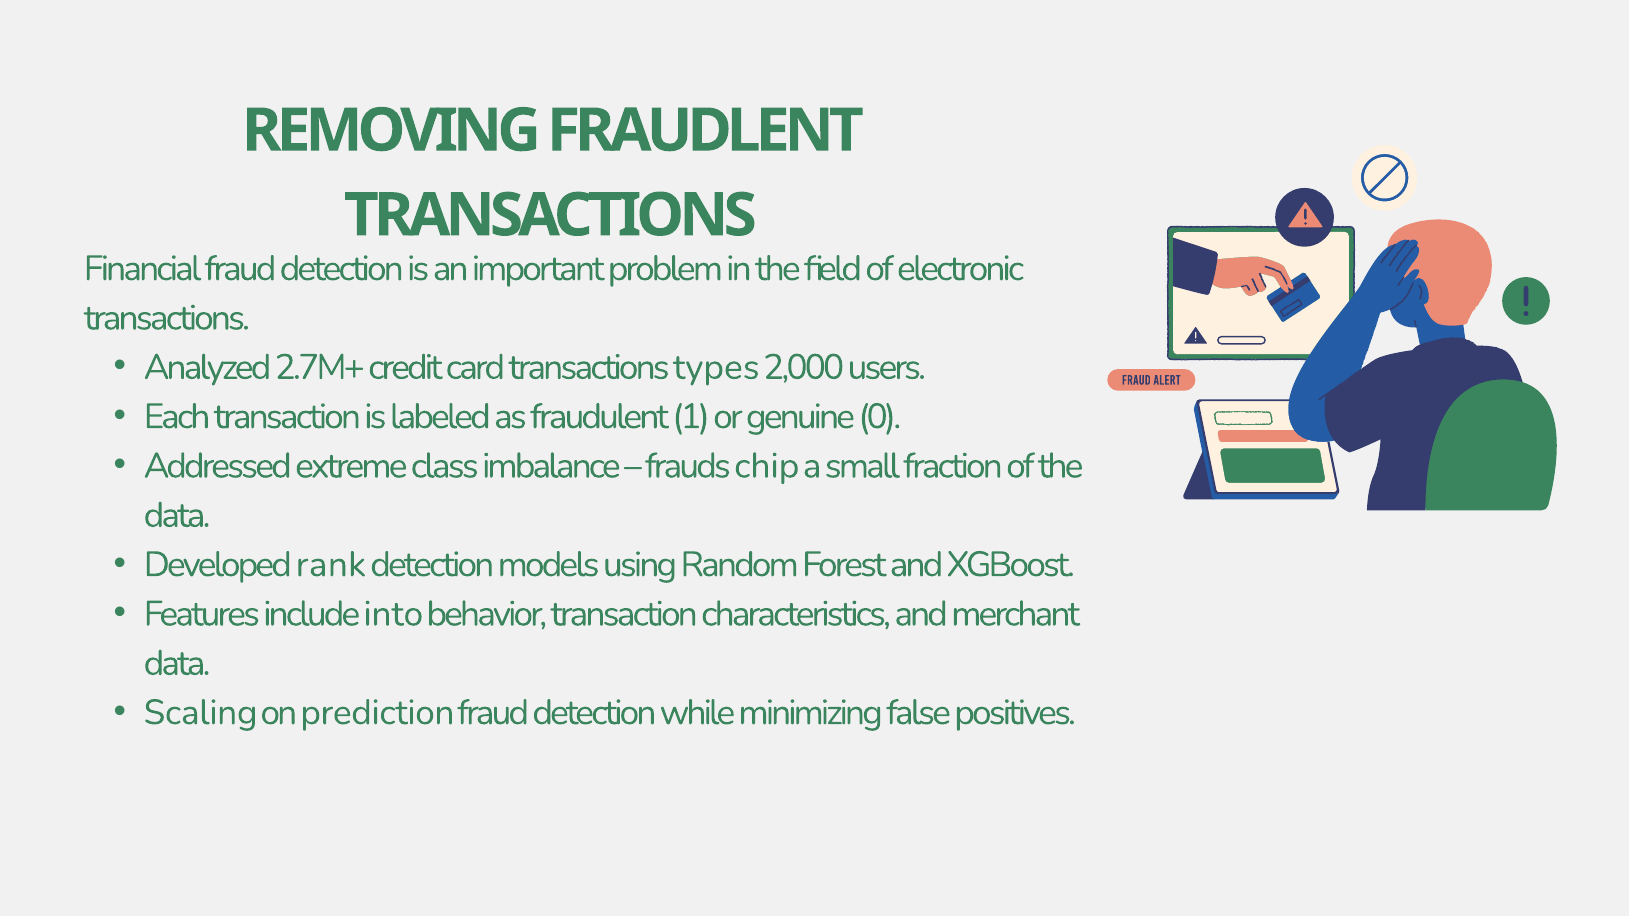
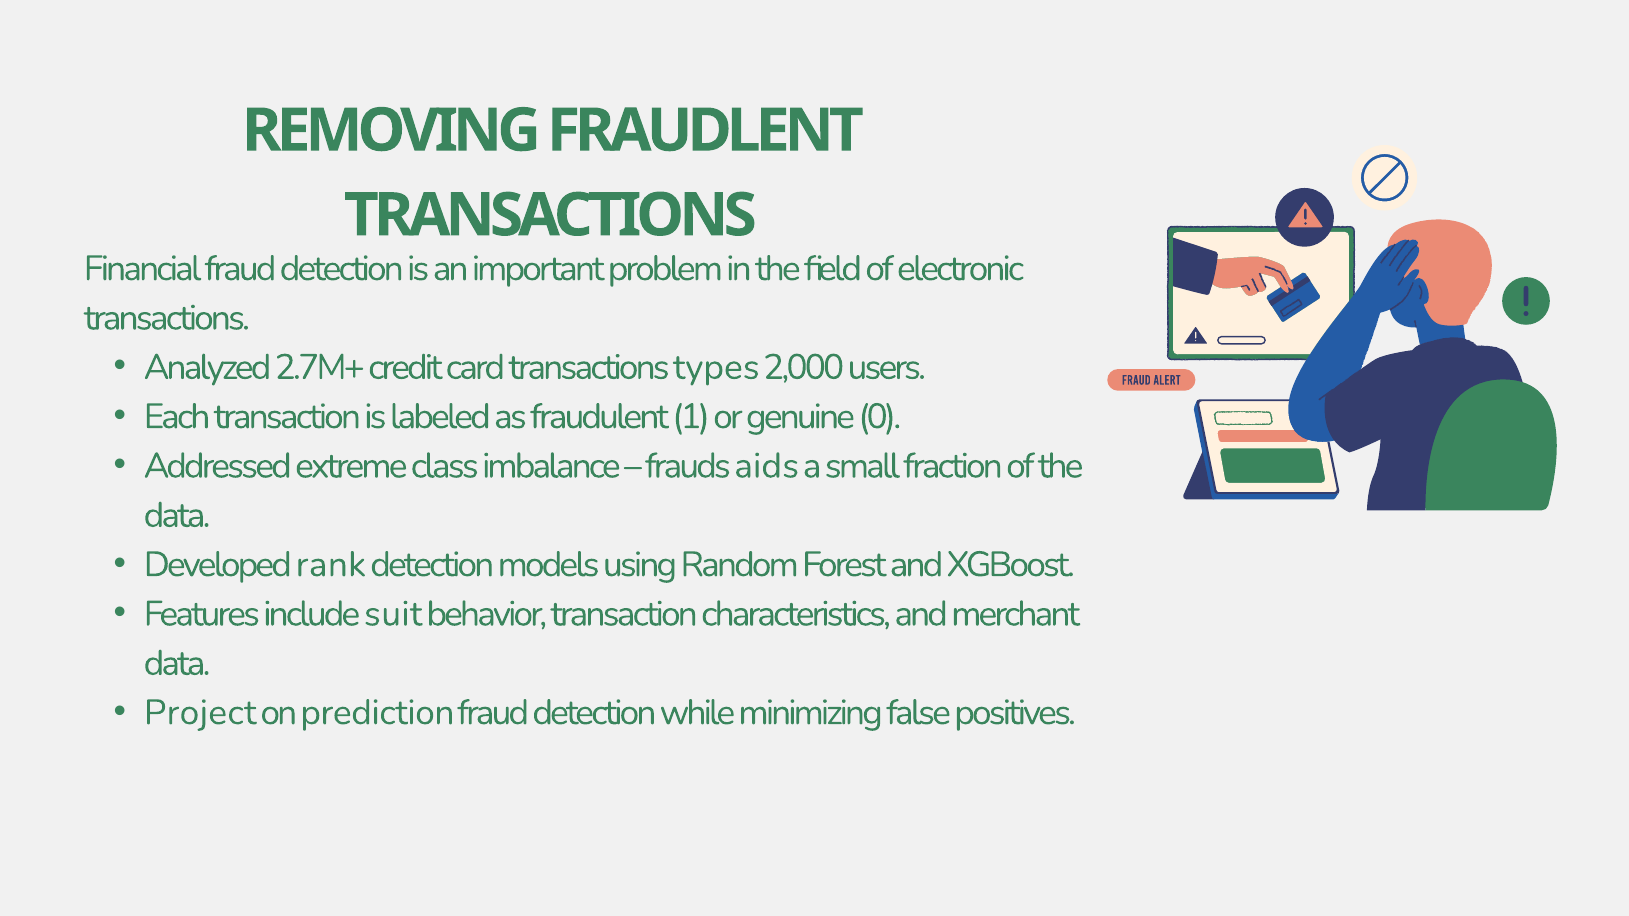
chip: chip -> aids (767, 466)
into: into -> suit (393, 614)
Scaling: Scaling -> Project (200, 713)
